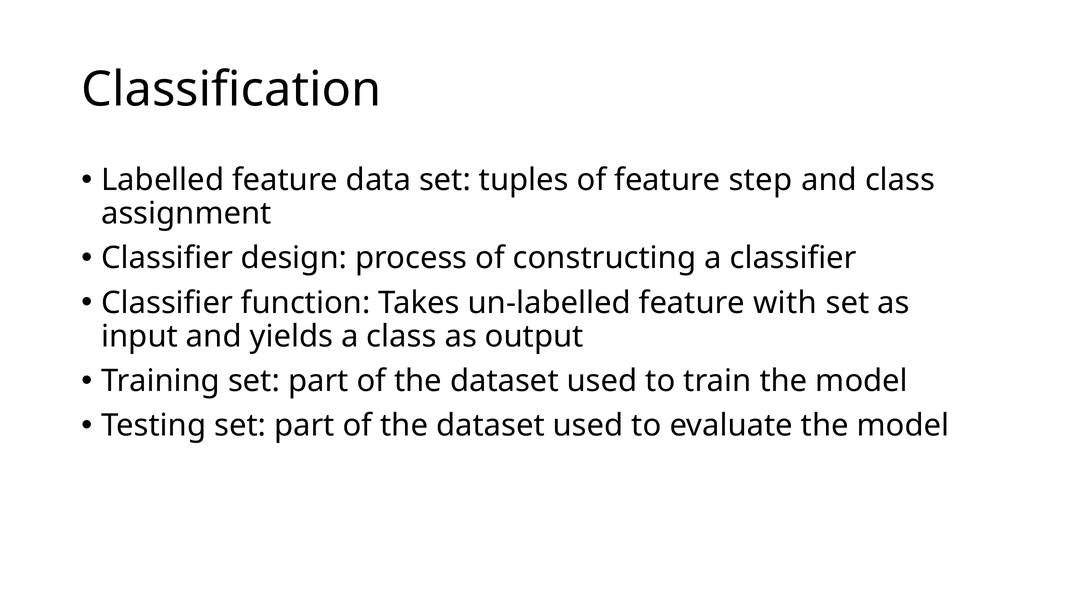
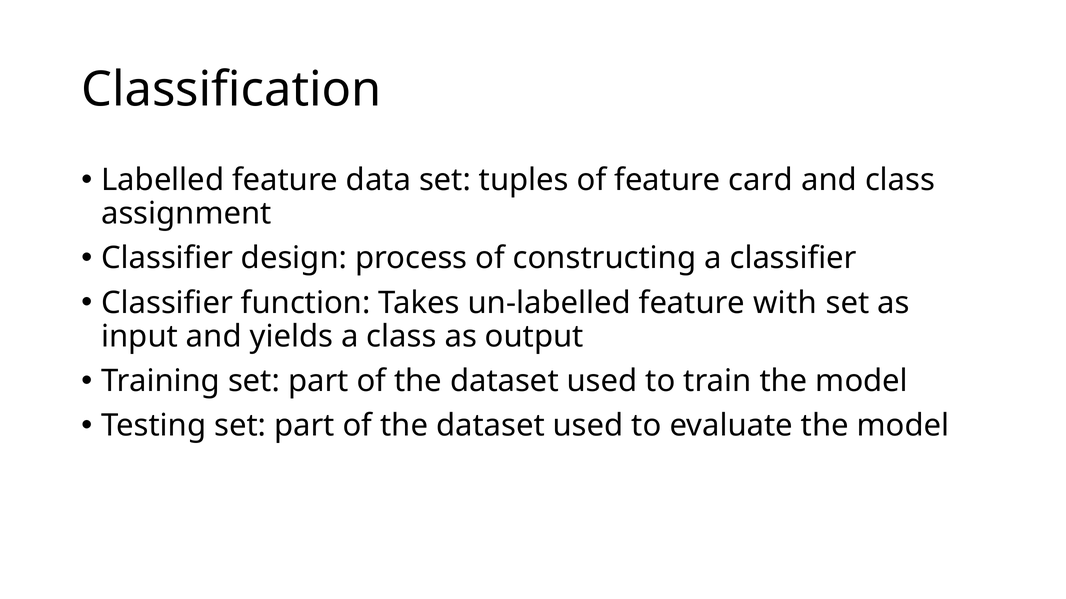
step: step -> card (761, 180)
